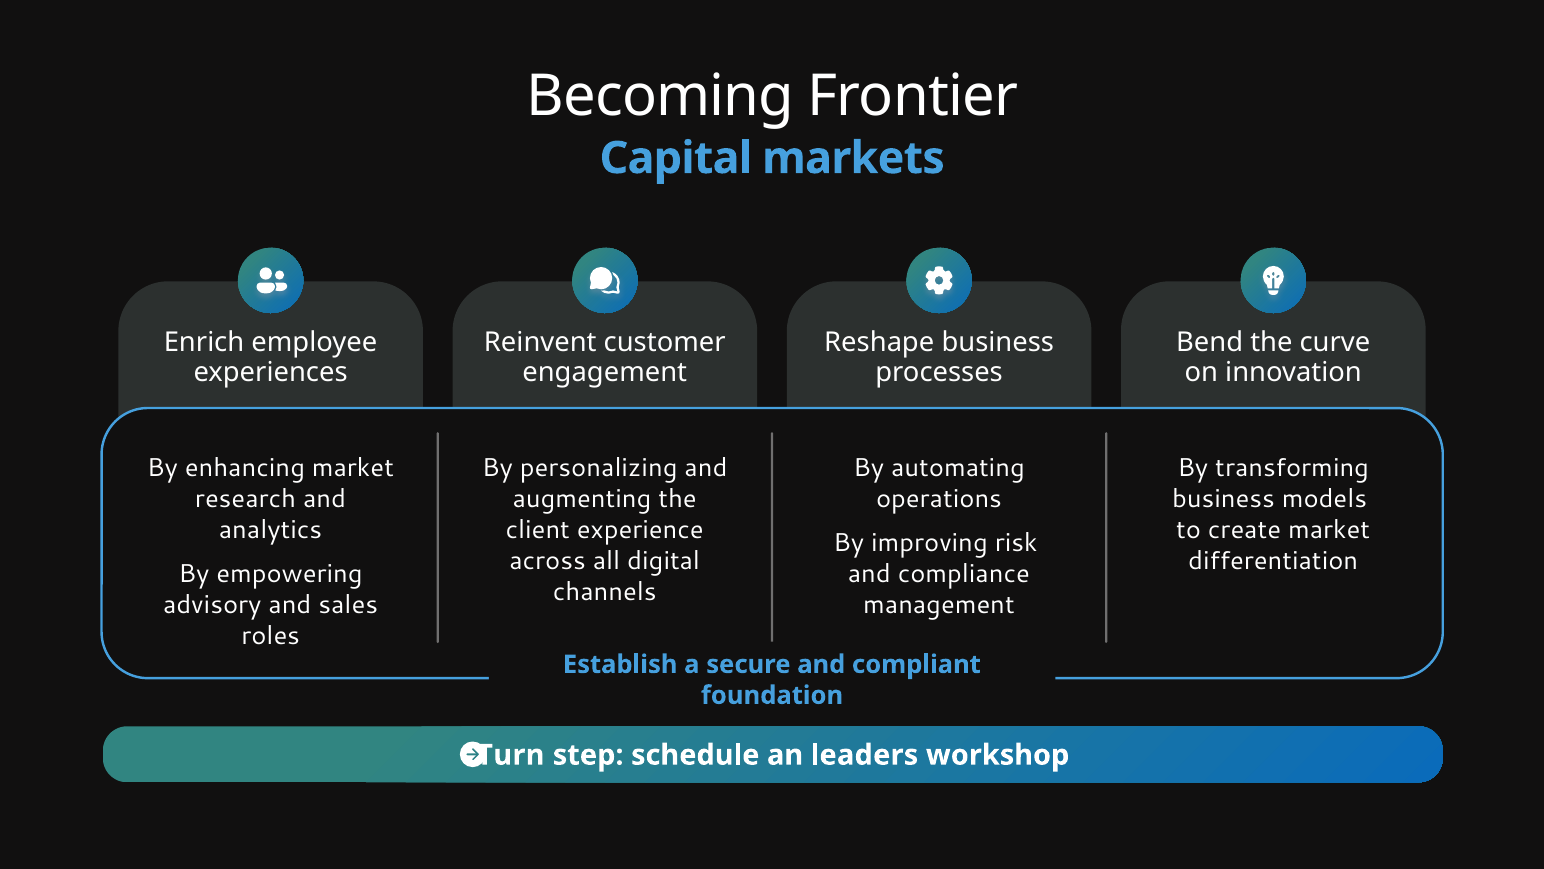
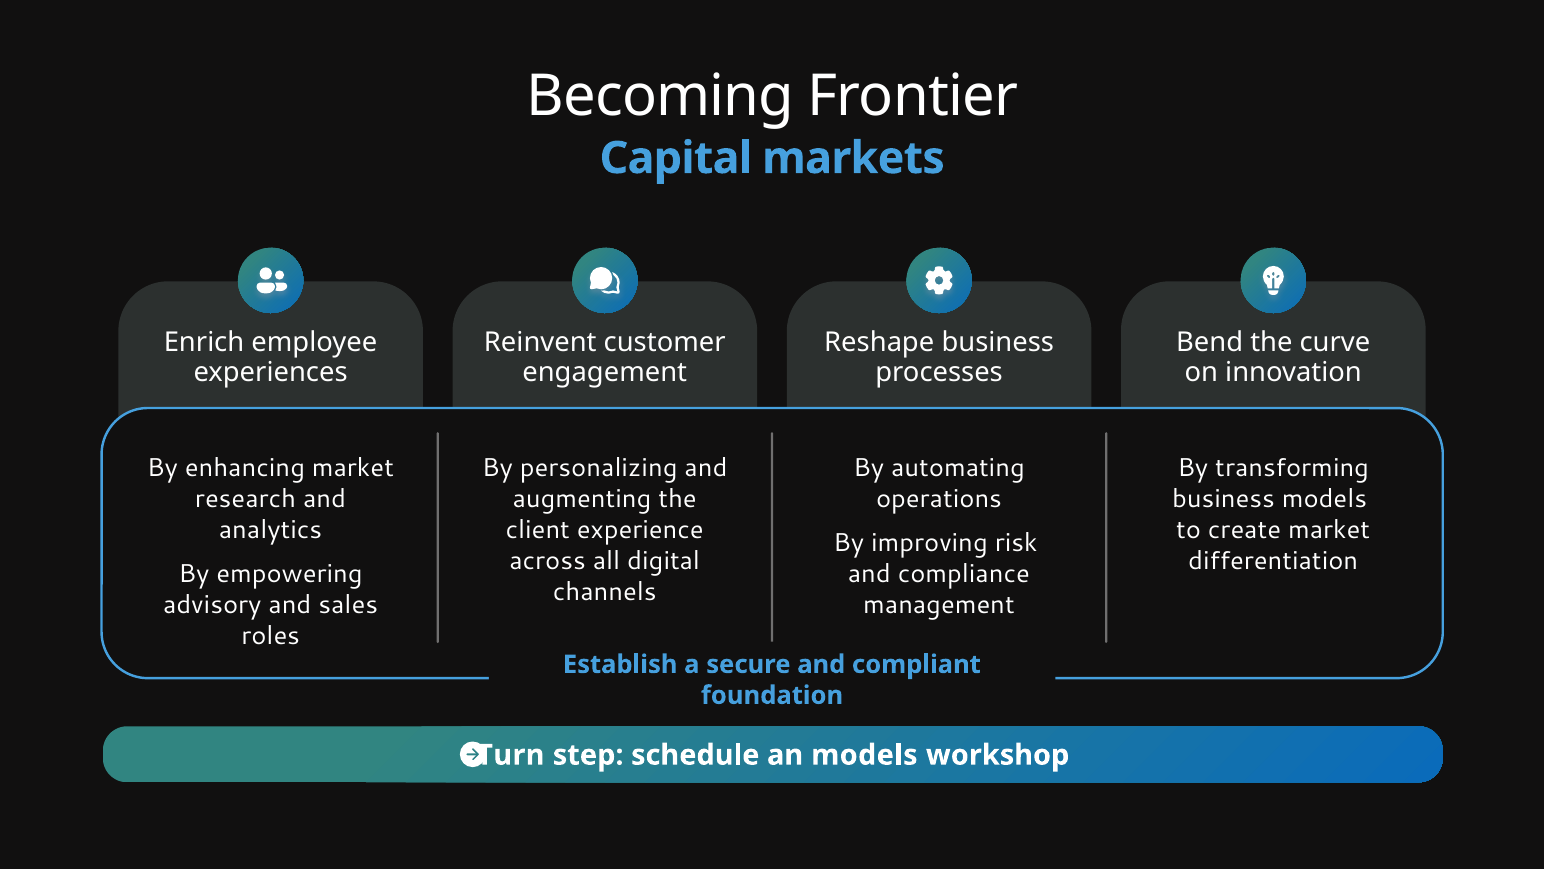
an leaders: leaders -> models (864, 755)
